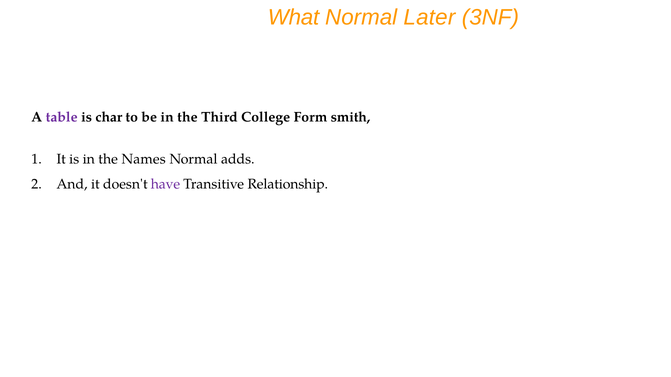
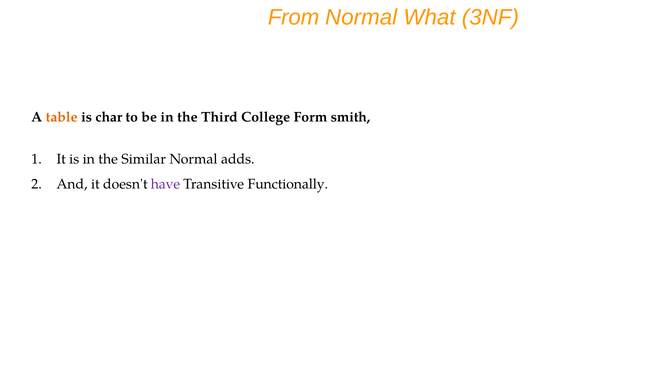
What: What -> From (294, 17)
Later: Later -> What (430, 17)
table colour: purple -> orange (62, 117)
Names: Names -> Similar (144, 159)
Relationship: Relationship -> Functionally (288, 184)
